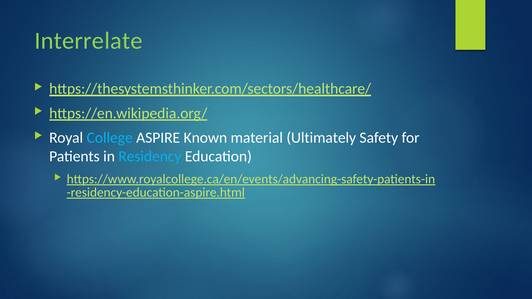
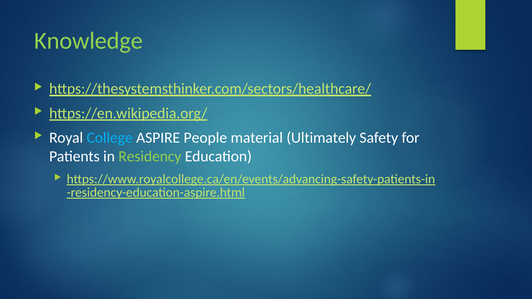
Interrelate: Interrelate -> Knowledge (89, 41)
Known: Known -> People (205, 138)
Residency colour: light blue -> light green (150, 157)
